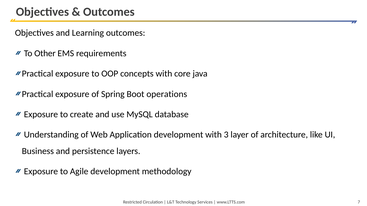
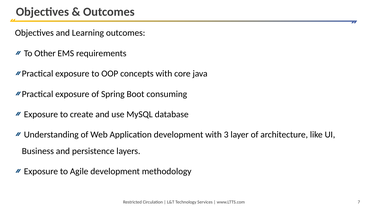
operations: operations -> consuming (167, 94)
